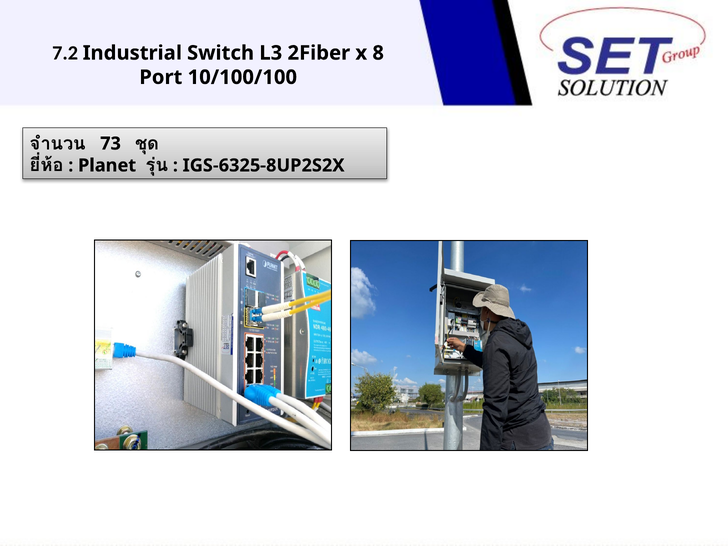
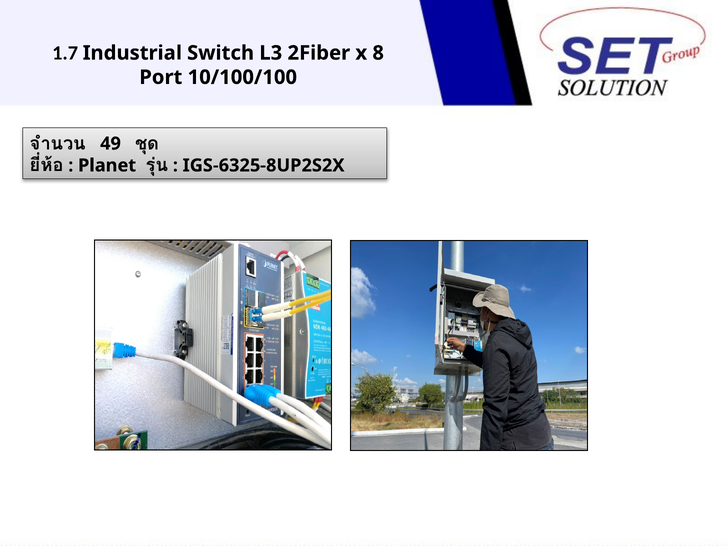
7.2: 7.2 -> 1.7 (65, 53)
73: 73 -> 49 (111, 144)
